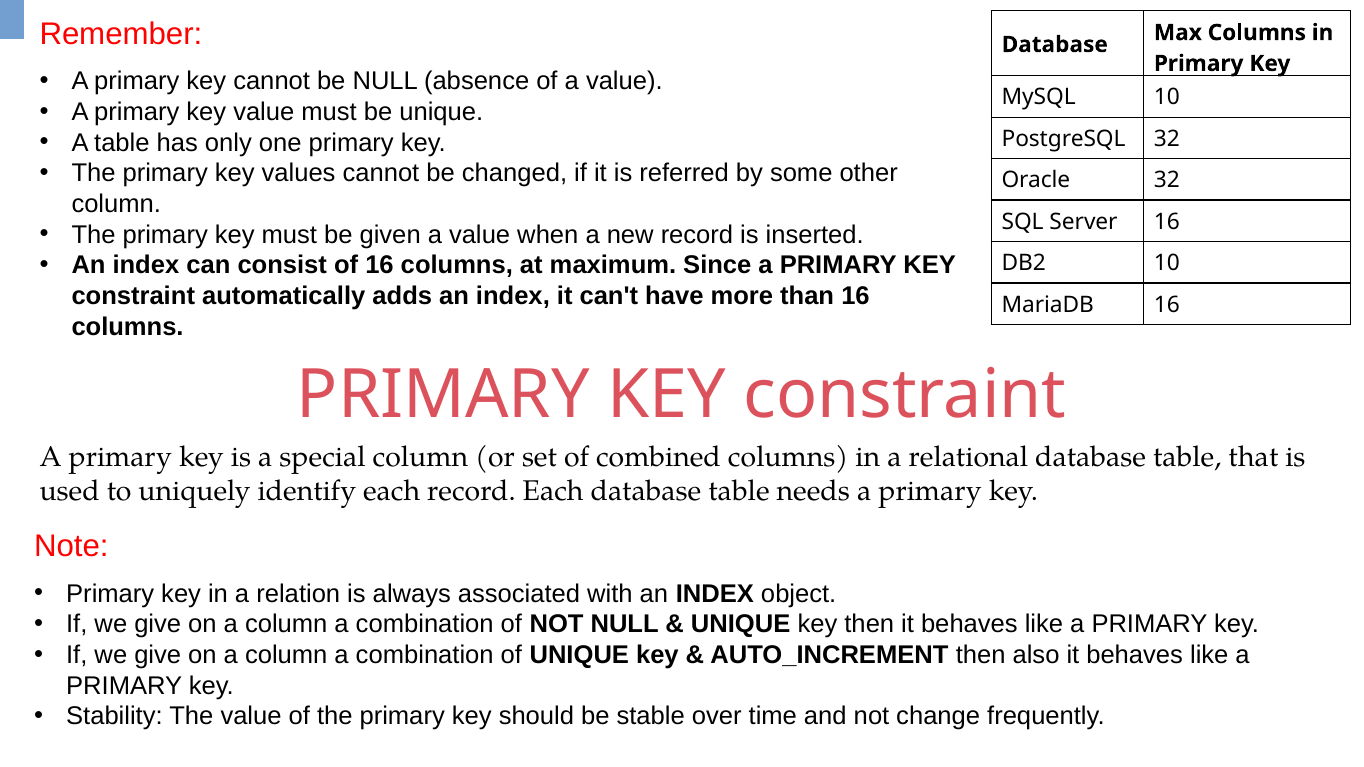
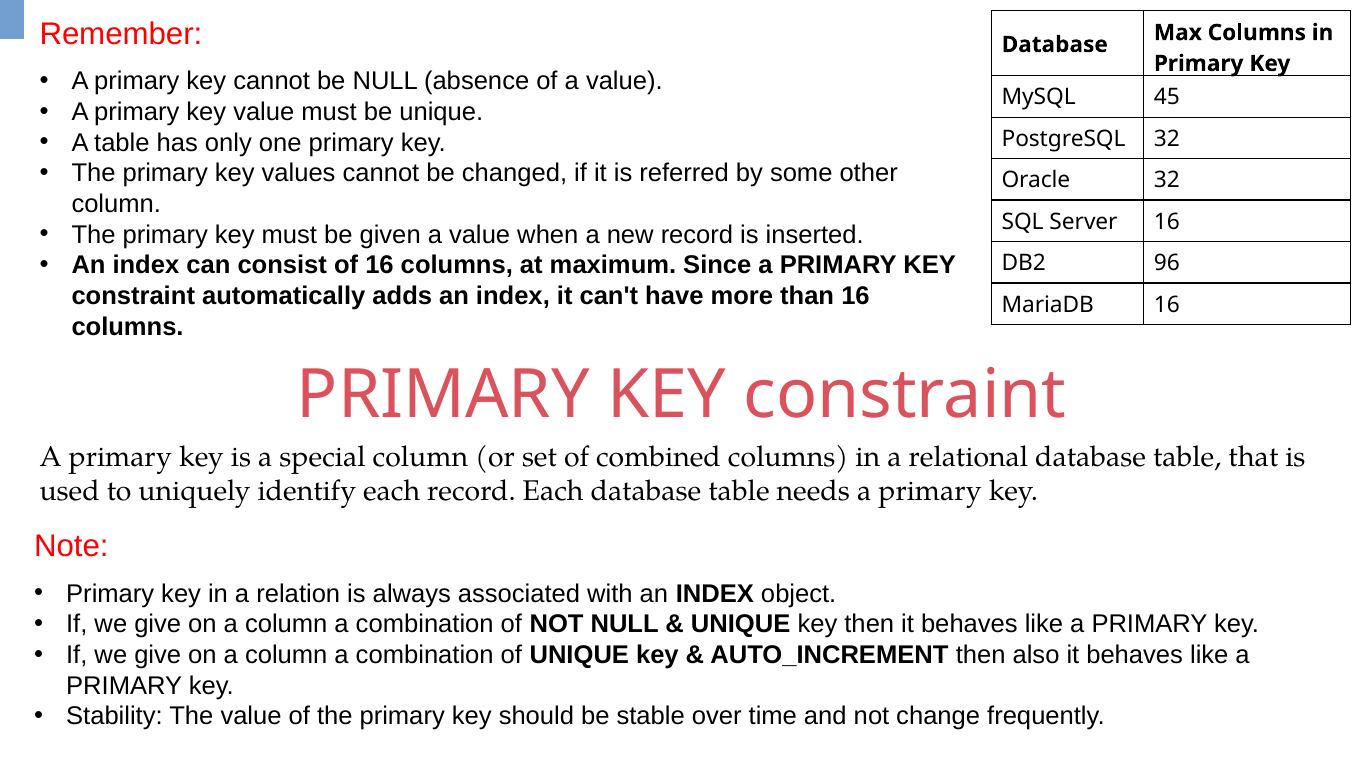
MySQL 10: 10 -> 45 (1167, 98)
DB2 10: 10 -> 96 (1167, 263)
